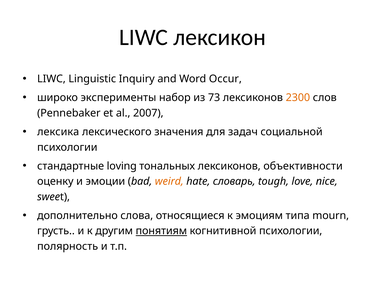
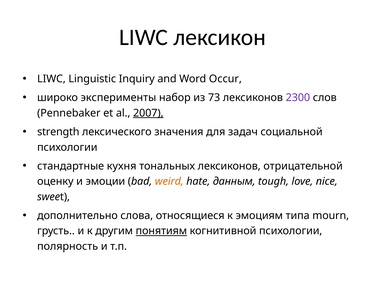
2300 colour: orange -> purple (298, 98)
2007 underline: none -> present (148, 113)
лексика: лексика -> strength (58, 132)
loving: loving -> кухня (122, 166)
объективности: объективности -> отрицательной (303, 166)
словарь: словарь -> данным (234, 181)
